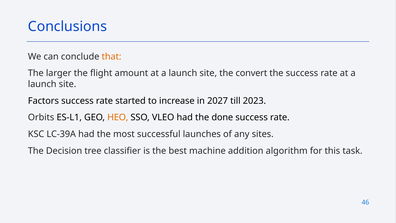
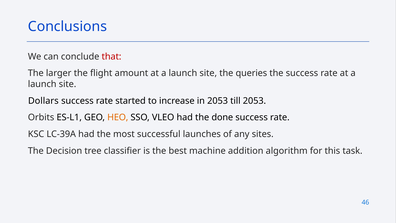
that colour: orange -> red (112, 56)
convert: convert -> queries (251, 73)
Factors: Factors -> Dollars (43, 101)
in 2027: 2027 -> 2053 (218, 101)
till 2023: 2023 -> 2053 (254, 101)
